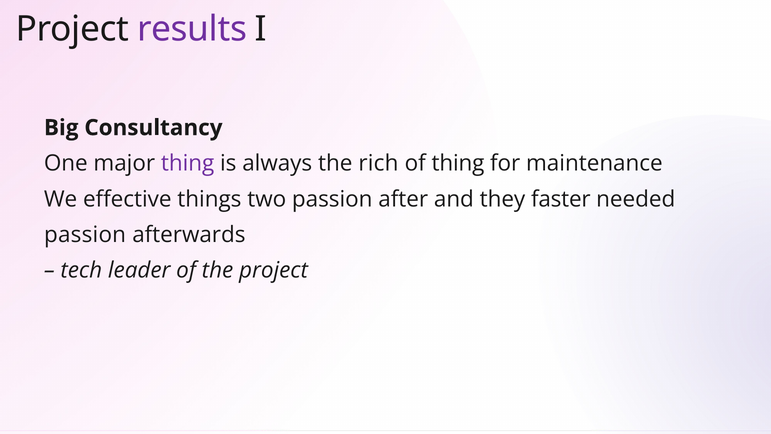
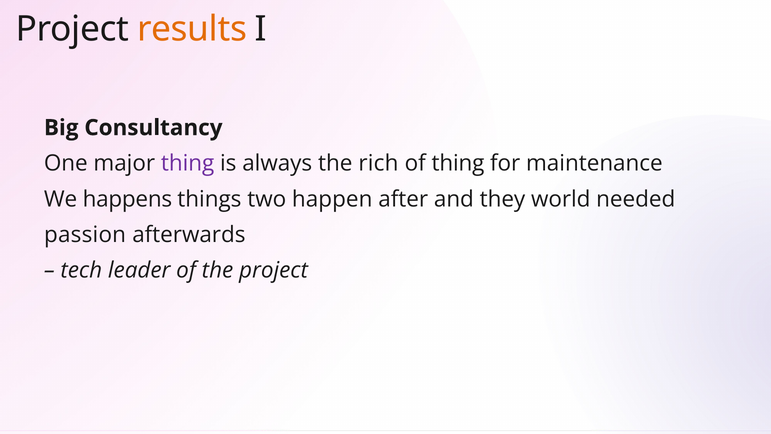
results colour: purple -> orange (192, 29)
effective: effective -> happens (127, 199)
two passion: passion -> happen (332, 199)
faster: faster -> world (561, 199)
